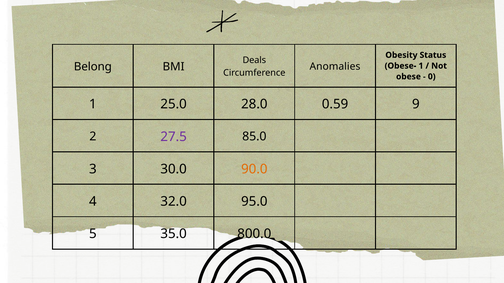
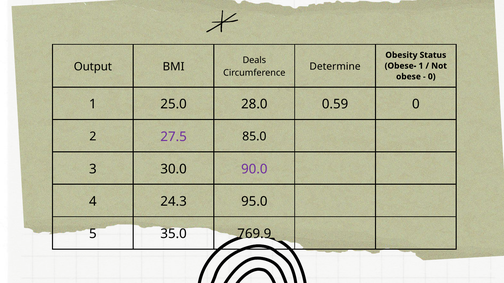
Belong: Belong -> Output (93, 67)
Anomalies: Anomalies -> Determine (335, 67)
0.59 9: 9 -> 0 (416, 104)
90.0 colour: orange -> purple (254, 169)
32.0: 32.0 -> 24.3 (174, 202)
800.0: 800.0 -> 769.9 (254, 234)
